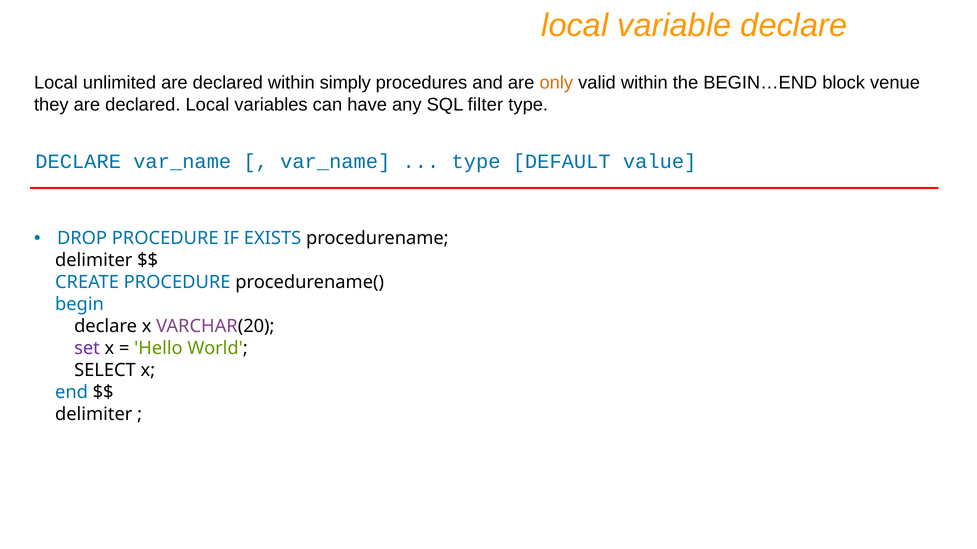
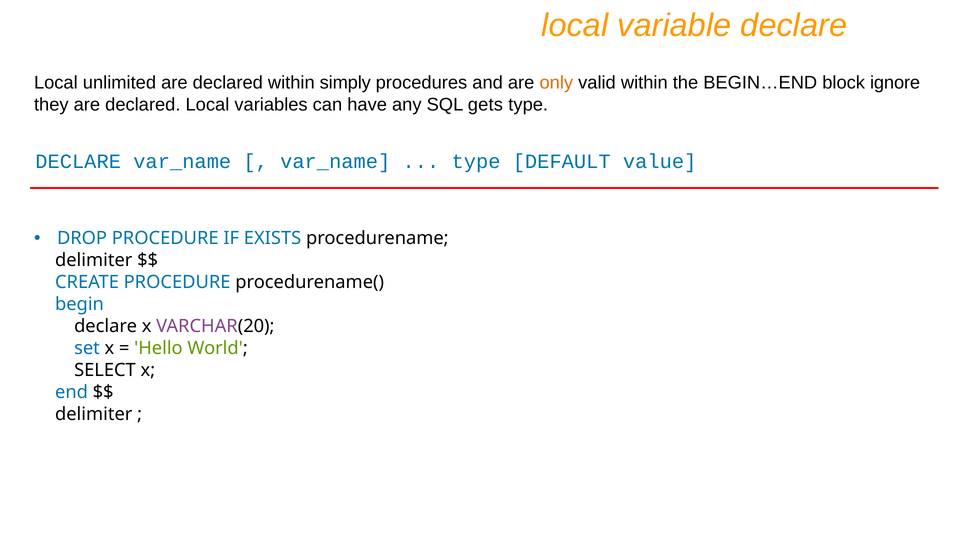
venue: venue -> ignore (895, 83)
filter: filter -> gets (485, 105)
set colour: purple -> blue (87, 349)
